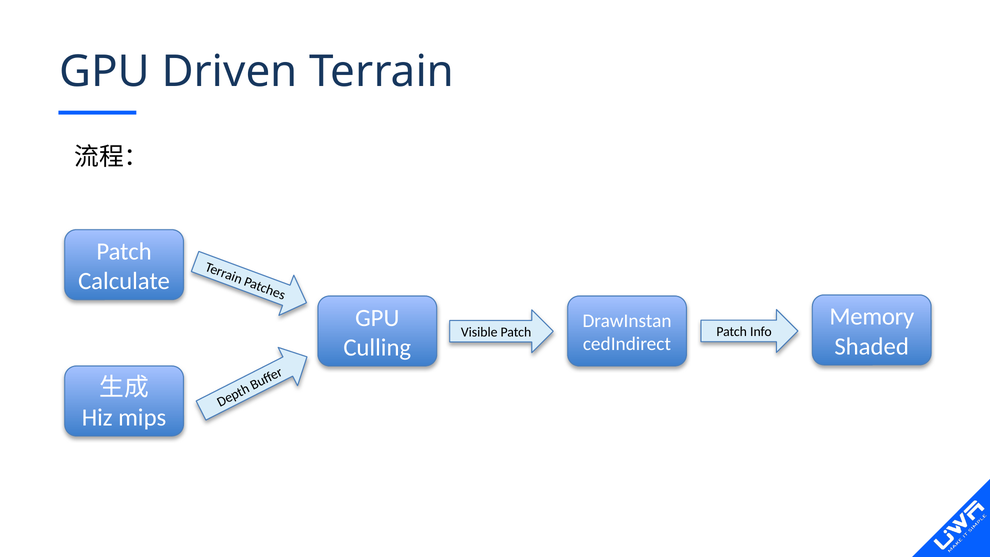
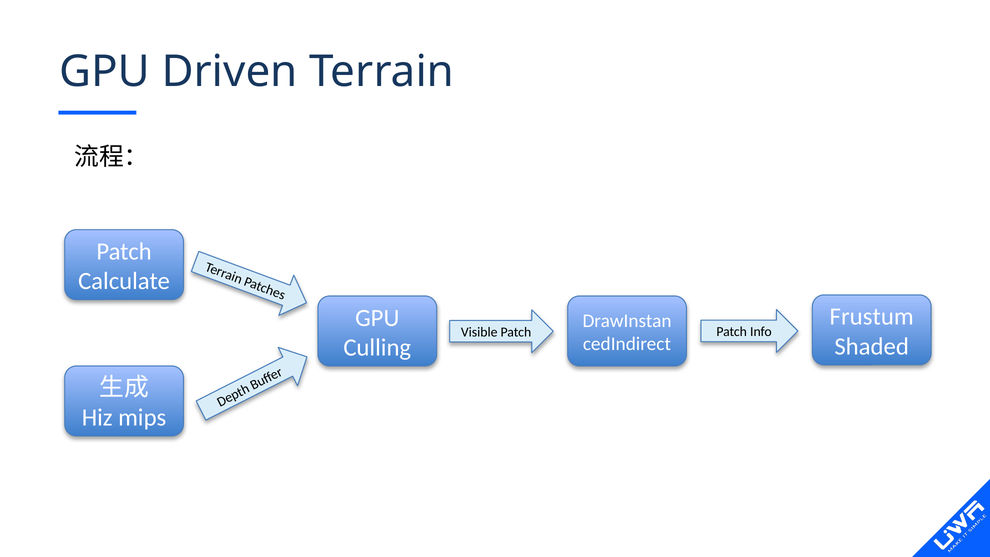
Memory: Memory -> Frustum (872, 317)
